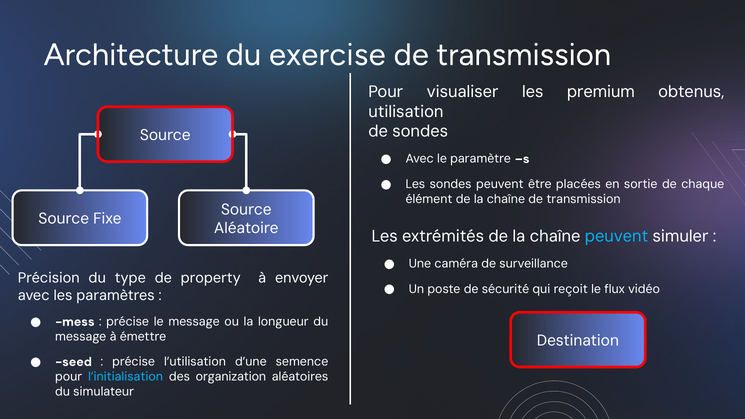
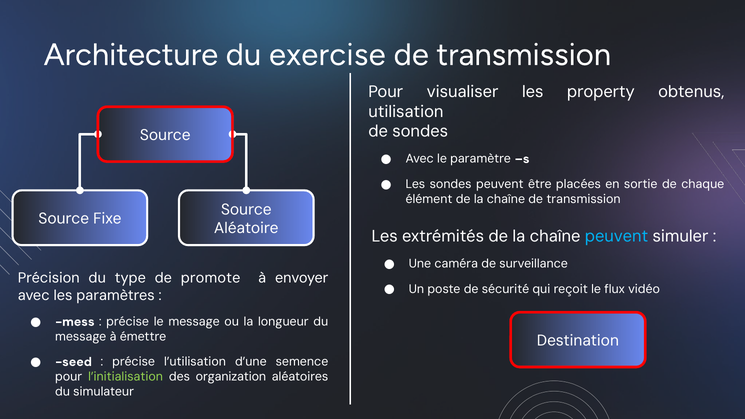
premium: premium -> property (601, 92)
property: property -> promote (211, 278)
l’initialisation colour: light blue -> light green (126, 377)
